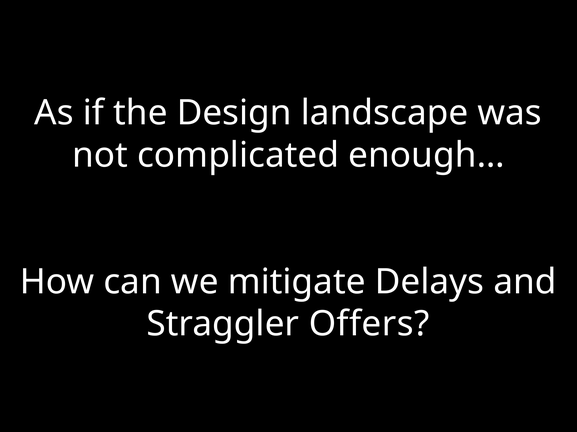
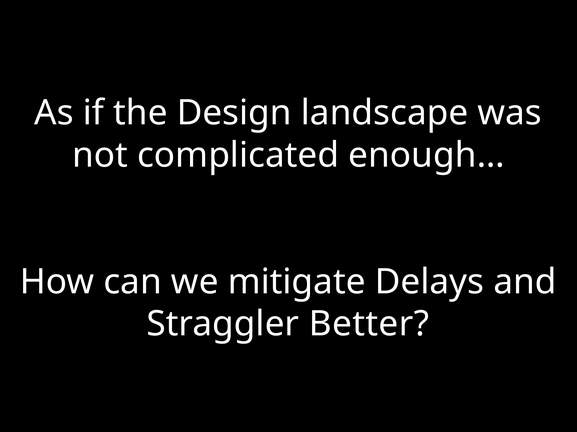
Offers: Offers -> Better (369, 325)
